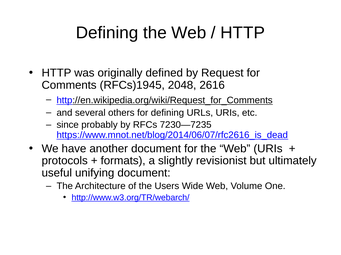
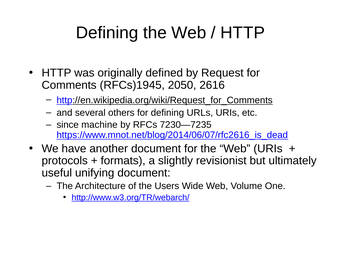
2048: 2048 -> 2050 (182, 85)
probably: probably -> machine (99, 125)
